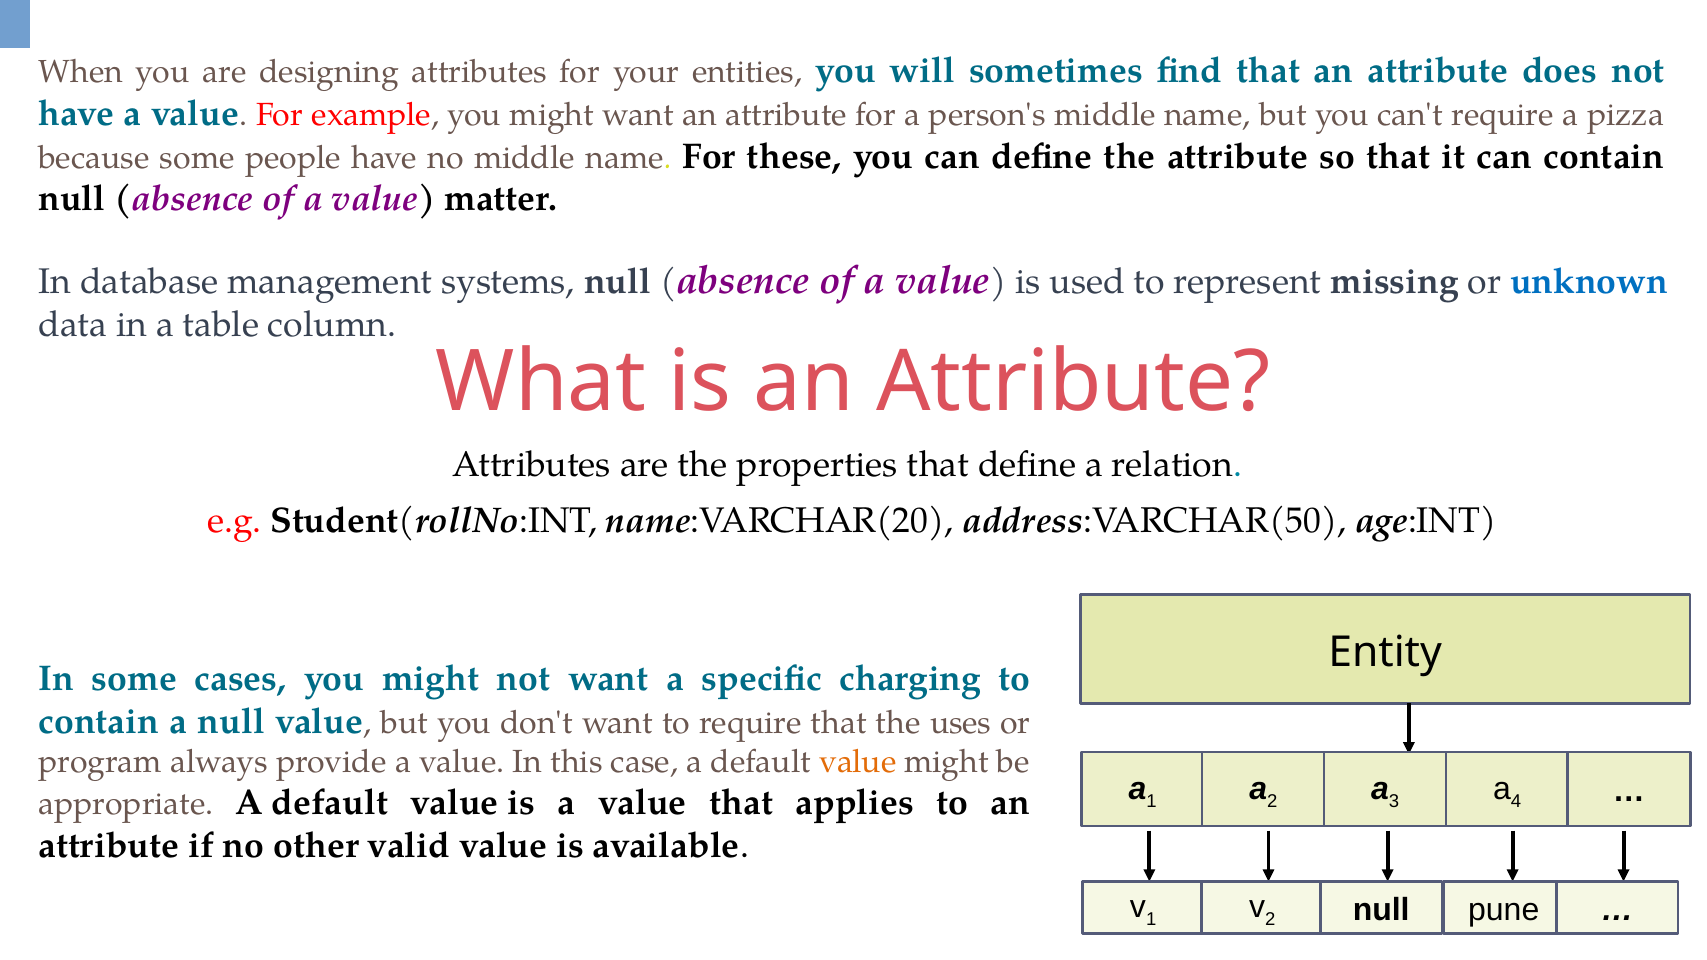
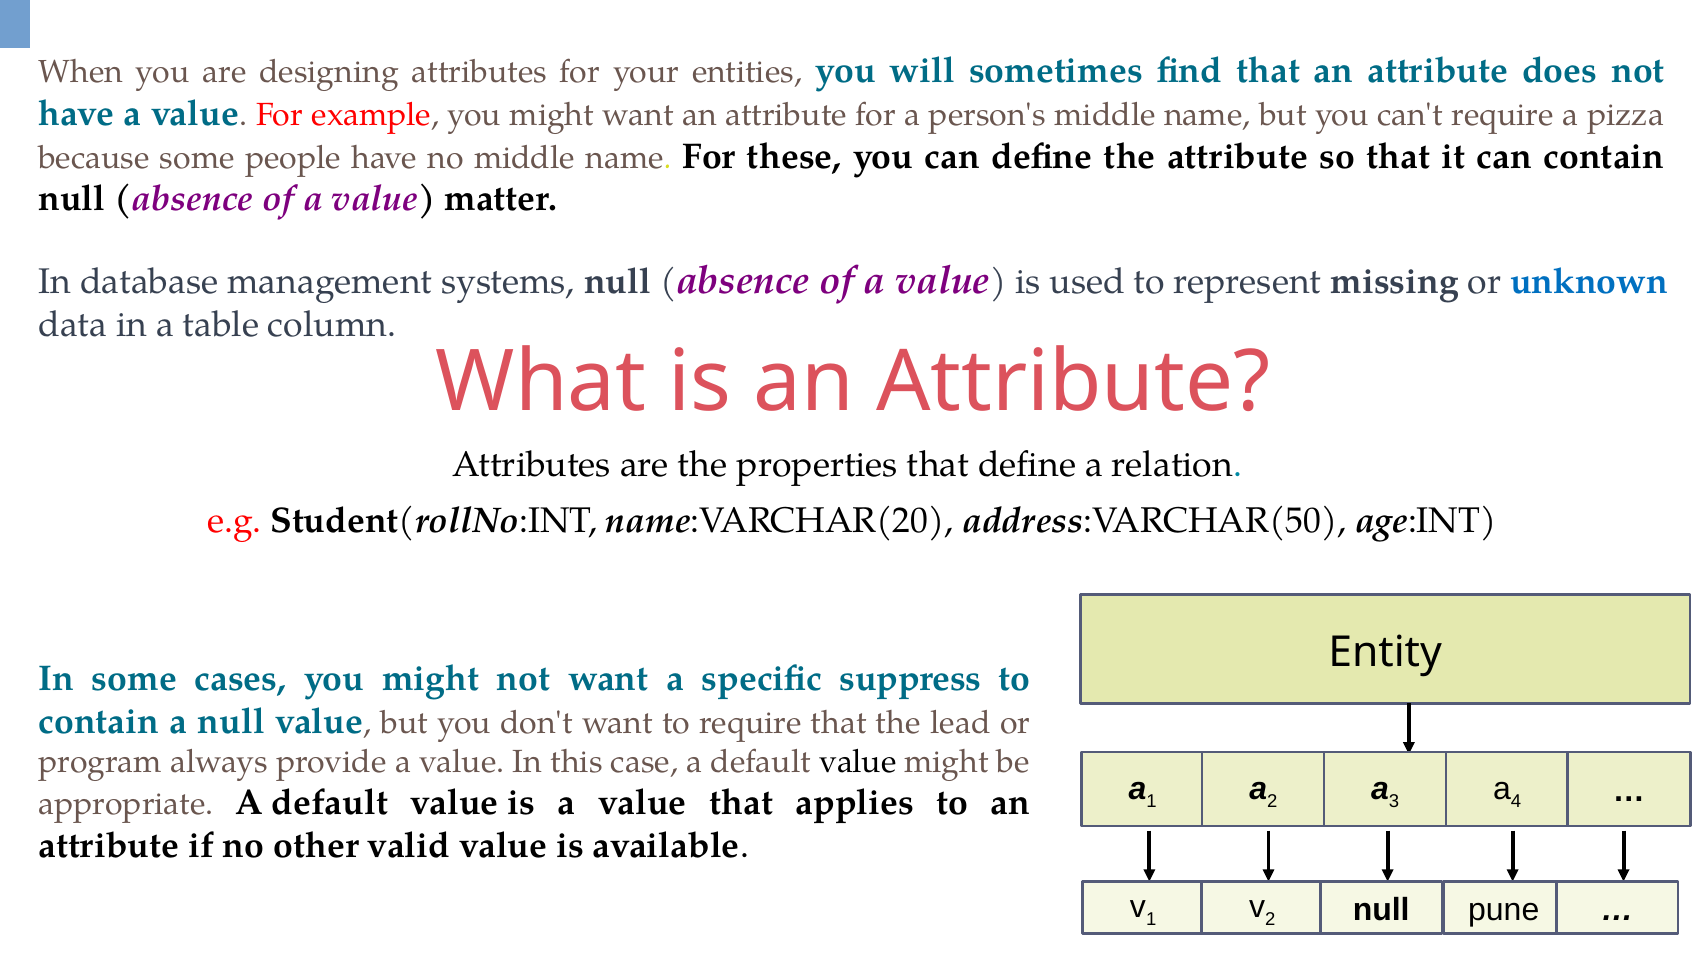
charging: charging -> suppress (911, 679)
uses: uses -> lead (960, 723)
value colour: orange -> black (858, 762)
